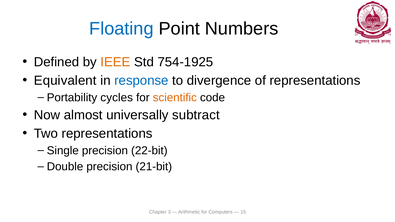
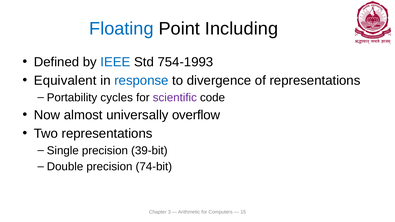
Numbers: Numbers -> Including (242, 29)
IEEE colour: orange -> blue (115, 62)
754-1925: 754-1925 -> 754-1993 (185, 62)
scientific colour: orange -> purple (175, 98)
subtract: subtract -> overflow (196, 115)
22-bit: 22-bit -> 39-bit (149, 151)
21-bit: 21-bit -> 74-bit (154, 167)
